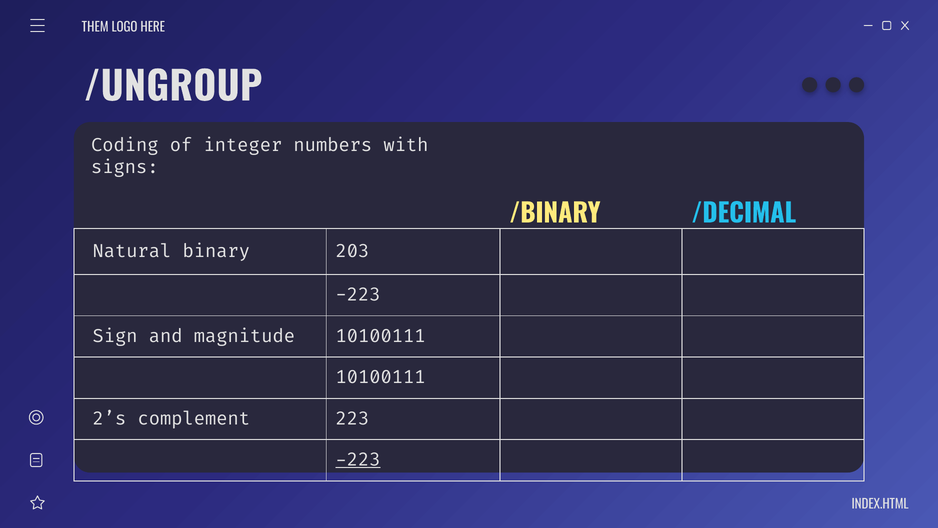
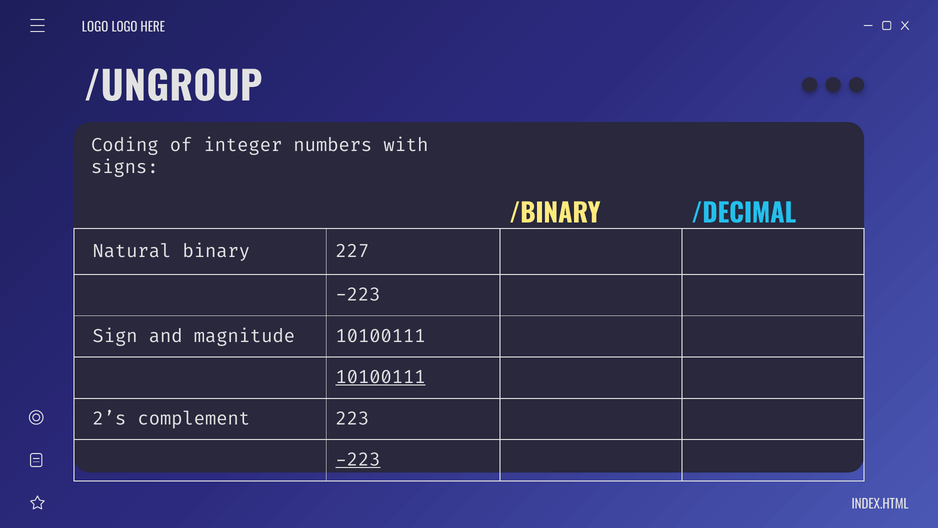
THEM: THEM -> LOGO (95, 28)
203: 203 -> 227 (352, 251)
10100111 underline: none -> present (381, 377)
